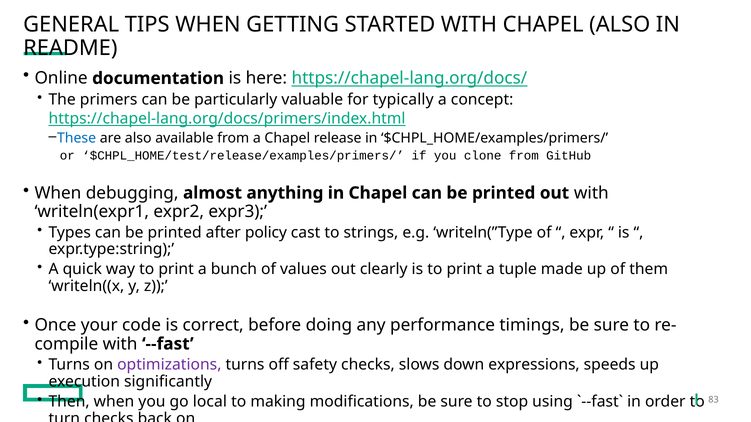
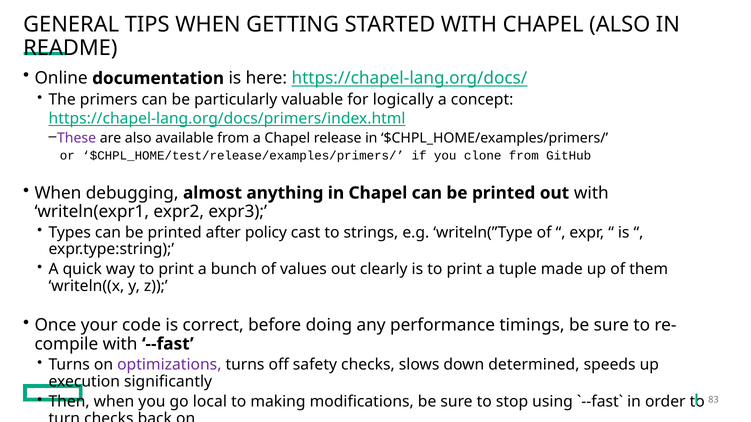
for typically: typically -> logically (403, 100)
These colour: blue -> purple (77, 138)
expressions: expressions -> determined (534, 365)
